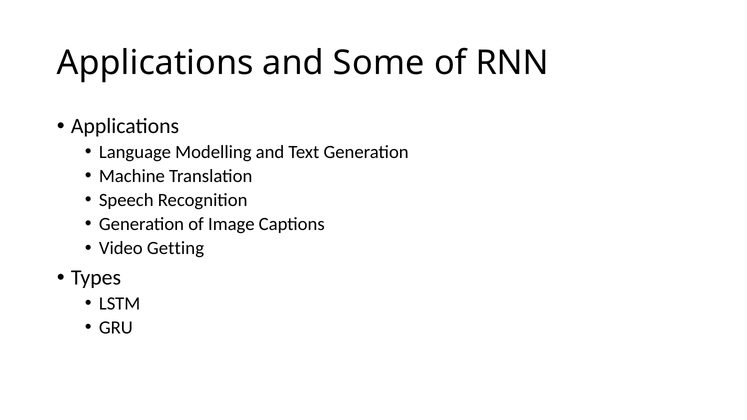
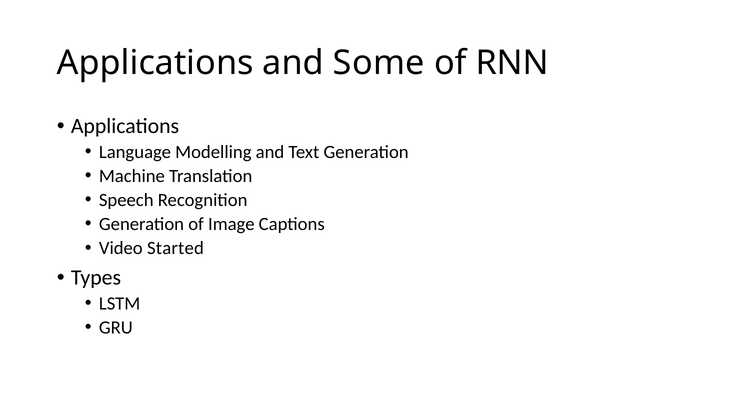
Getting: Getting -> Started (175, 248)
